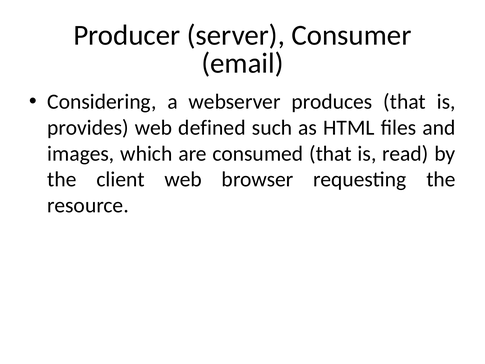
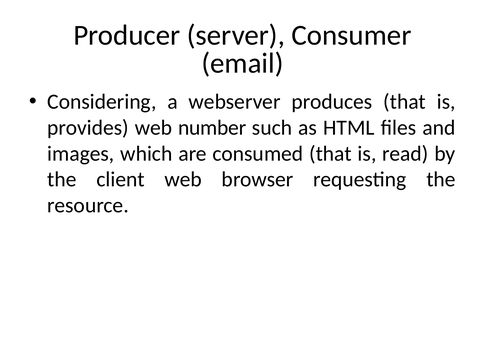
defined: defined -> number (212, 128)
